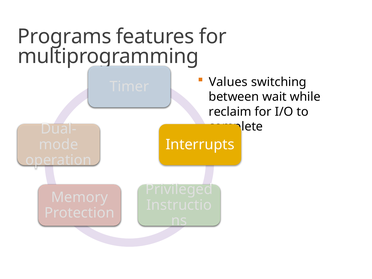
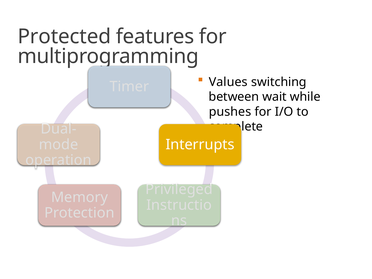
Programs: Programs -> Protected (64, 37)
reclaim: reclaim -> pushes (230, 112)
